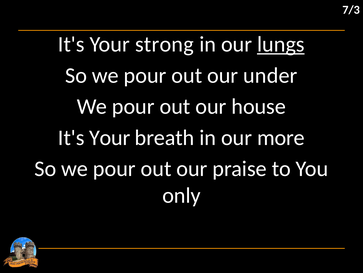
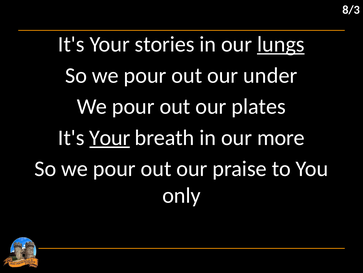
7/3: 7/3 -> 8/3 (351, 10)
strong: strong -> stories (165, 44)
house: house -> plates (259, 106)
Your underline: none -> present (110, 137)
